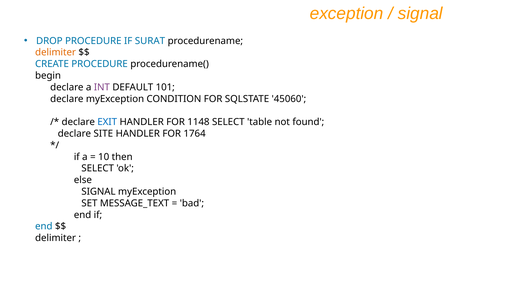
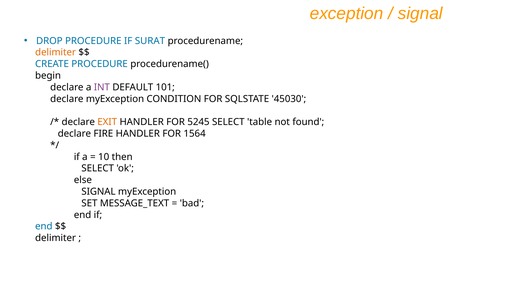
45060: 45060 -> 45030 (289, 99)
EXIT colour: blue -> orange (107, 122)
1148: 1148 -> 5245 (198, 122)
SITE: SITE -> FIRE (103, 134)
1764: 1764 -> 1564 (195, 134)
